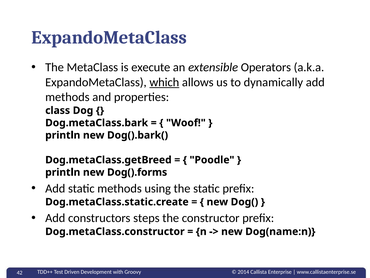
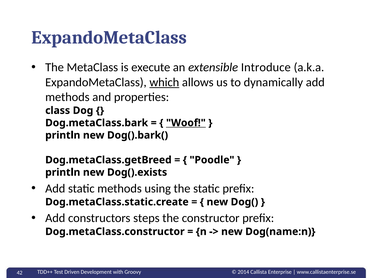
Operators: Operators -> Introduce (266, 67)
Woof underline: none -> present (186, 123)
Dog().forms: Dog().forms -> Dog().exists (137, 172)
